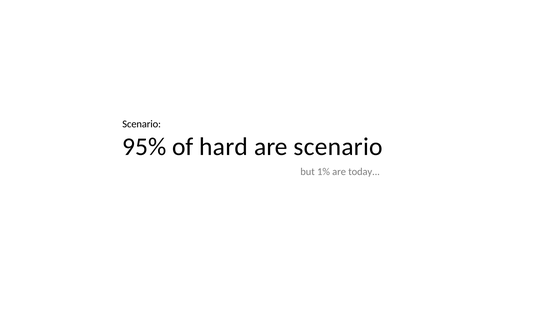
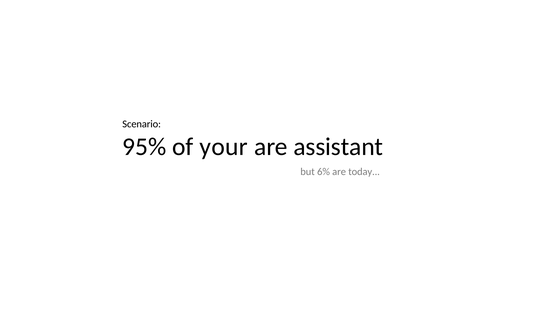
hard: hard -> your (224, 147)
are scenario: scenario -> assistant (338, 147)
1%: 1% -> 6% (324, 172)
